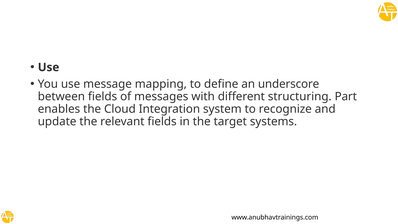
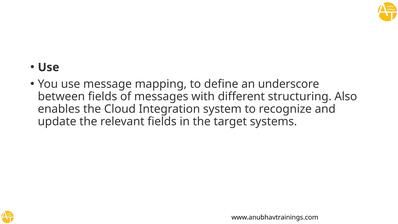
Part: Part -> Also (346, 97)
